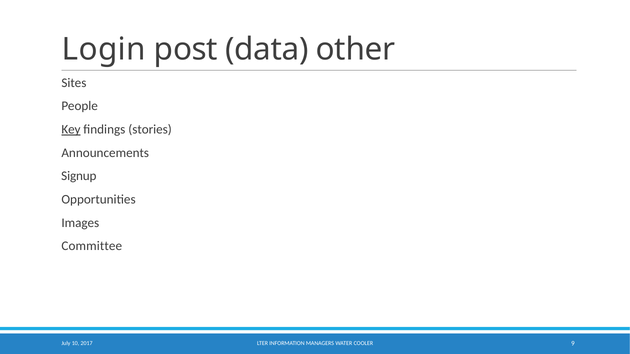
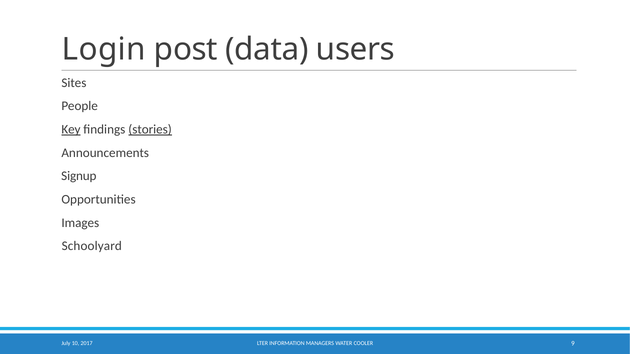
other: other -> users (355, 50)
stories underline: none -> present (150, 130)
Committee: Committee -> Schoolyard (92, 246)
